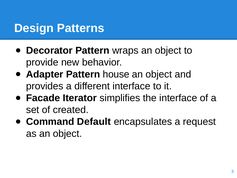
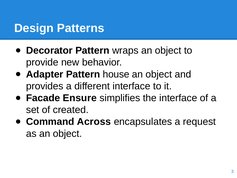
Iterator: Iterator -> Ensure (80, 98)
Default: Default -> Across (94, 122)
